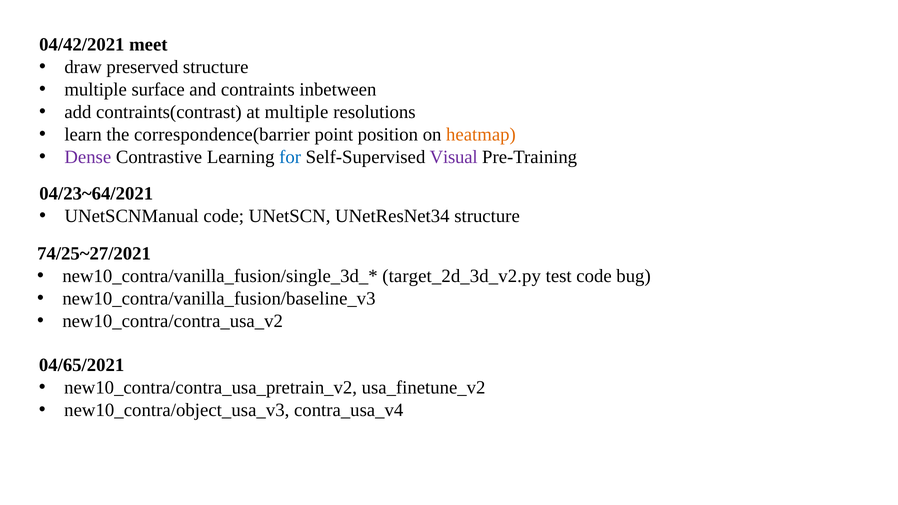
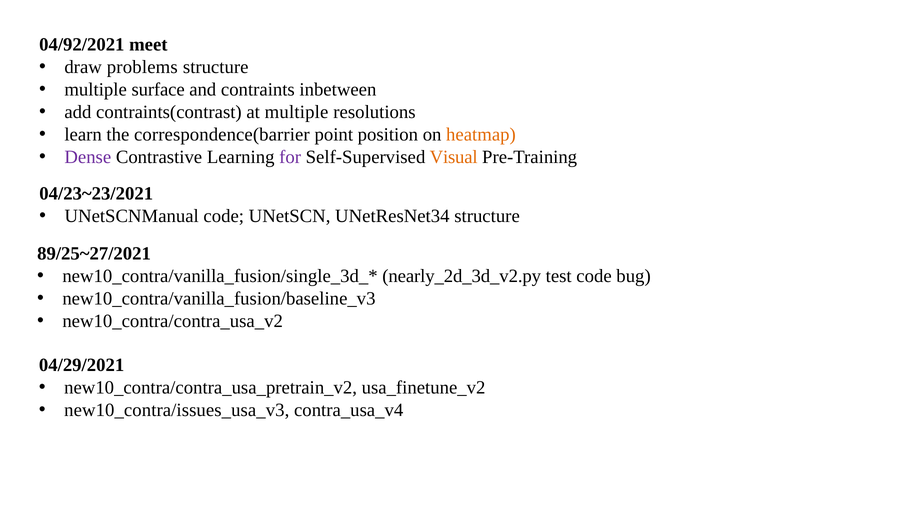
04/42/2021: 04/42/2021 -> 04/92/2021 (82, 45)
preserved: preserved -> problems (142, 67)
for colour: blue -> purple (290, 157)
Visual colour: purple -> orange (454, 157)
04/23~64/2021: 04/23~64/2021 -> 04/23~23/2021 (96, 194)
74/25~27/2021: 74/25~27/2021 -> 89/25~27/2021 (94, 254)
target_2d_3d_v2.py: target_2d_3d_v2.py -> nearly_2d_3d_v2.py (462, 276)
04/65/2021: 04/65/2021 -> 04/29/2021 (82, 365)
new10_contra/object_usa_v3: new10_contra/object_usa_v3 -> new10_contra/issues_usa_v3 (177, 410)
